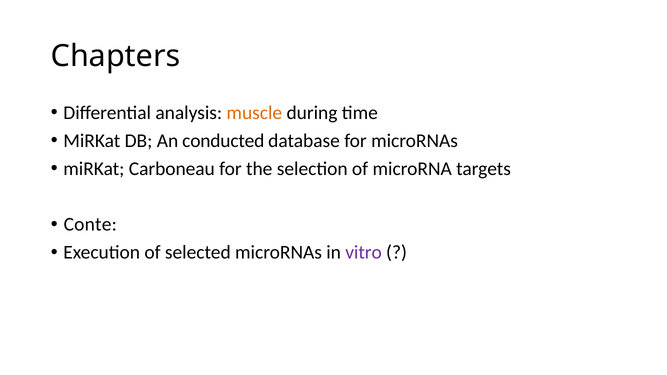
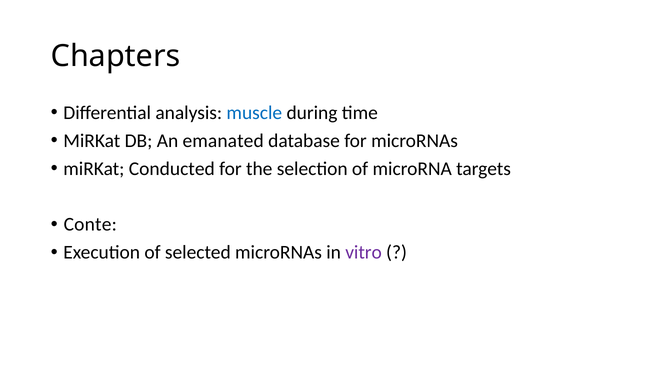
muscle colour: orange -> blue (254, 113)
conducted: conducted -> emanated (223, 141)
Carboneau: Carboneau -> Conducted (172, 169)
